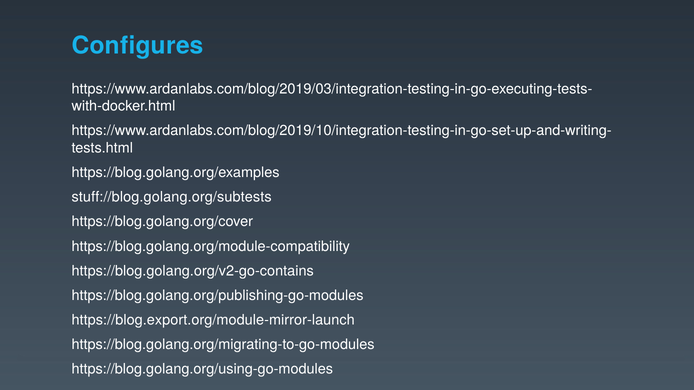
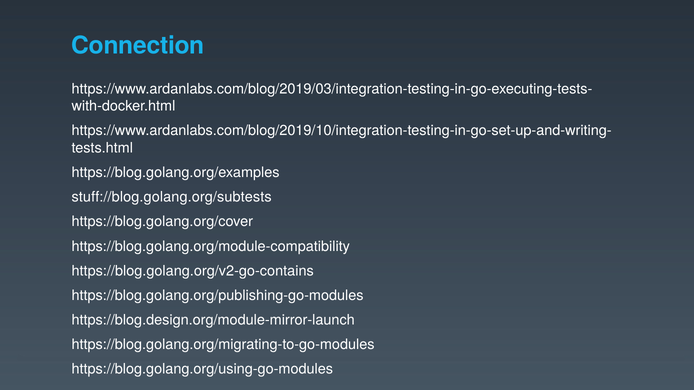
Configures: Configures -> Connection (138, 46)
https://blog.export.org/module-mirror-launch: https://blog.export.org/module-mirror-launch -> https://blog.design.org/module-mirror-launch (213, 320)
